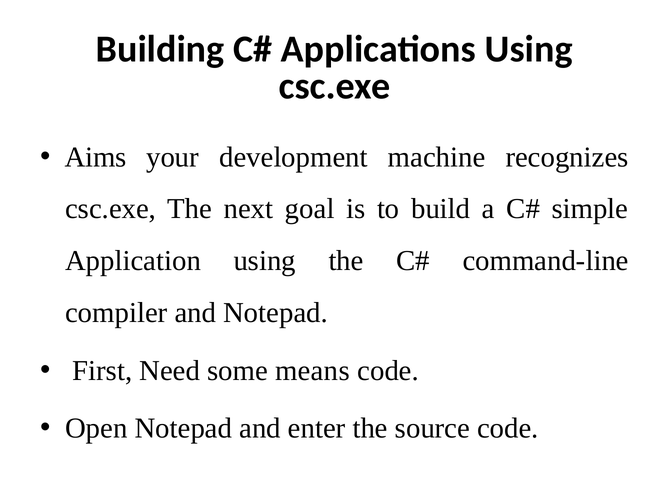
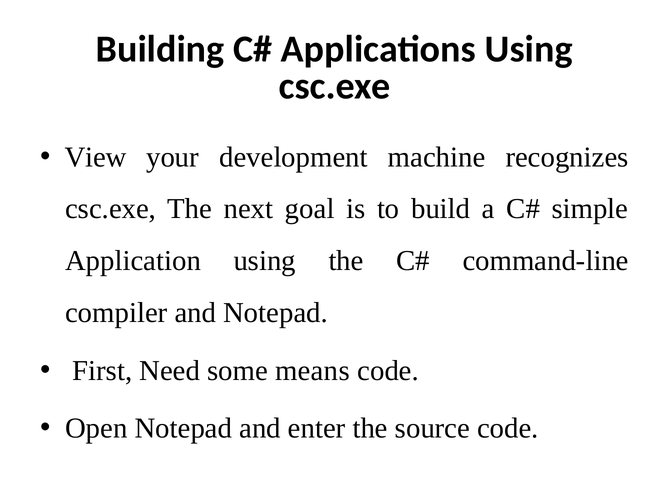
Aims: Aims -> View (96, 157)
